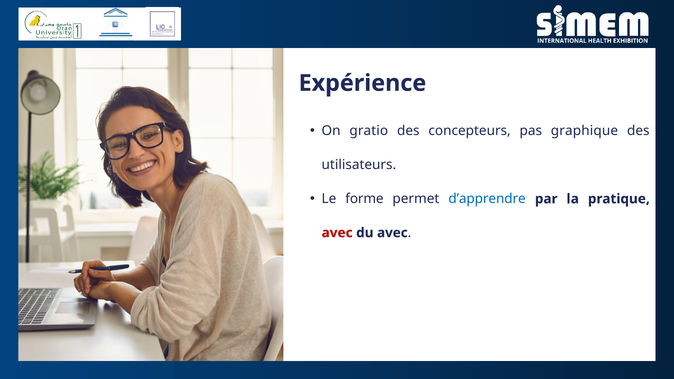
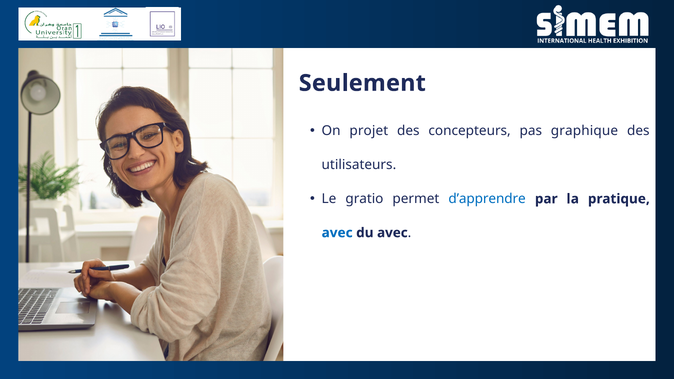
Expérience: Expérience -> Seulement (362, 83)
gratio: gratio -> projet (369, 131)
forme: forme -> gratio (364, 199)
avec colour: red -> blue (337, 233)
